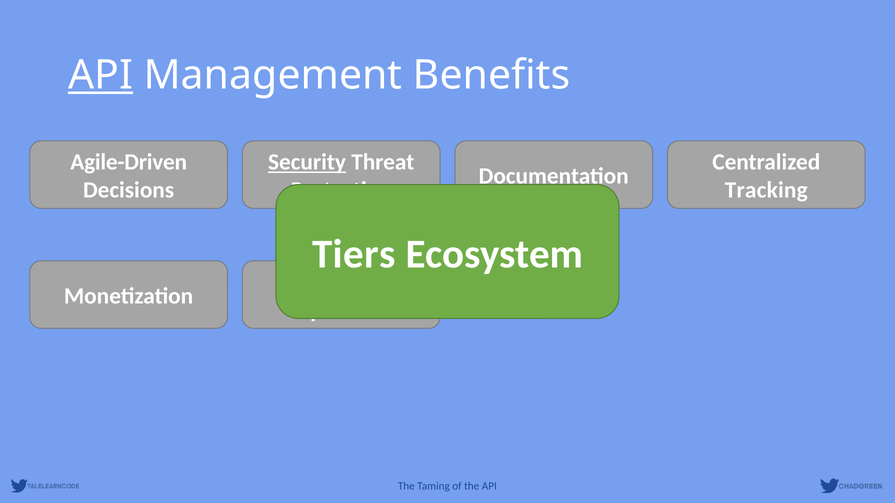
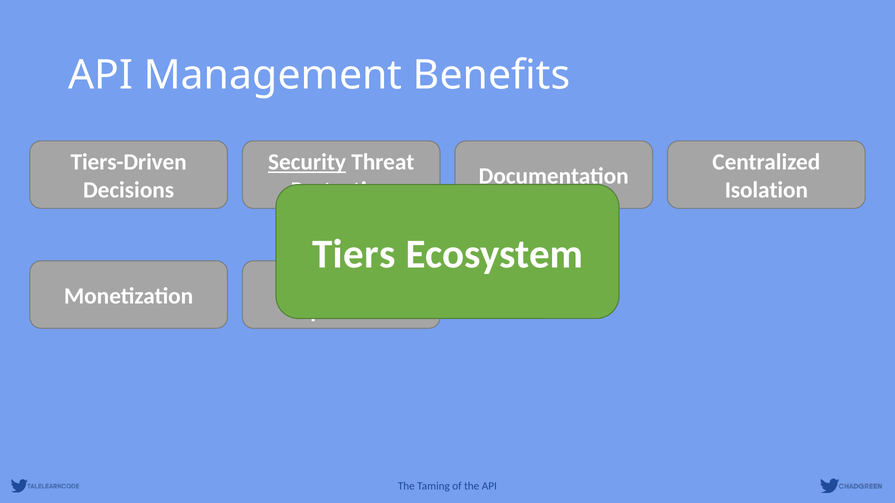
API underline: present -> none (101, 75)
Agile-Driven: Agile-Driven -> Tiers-Driven (129, 162)
Tracking: Tracking -> Isolation (766, 190)
